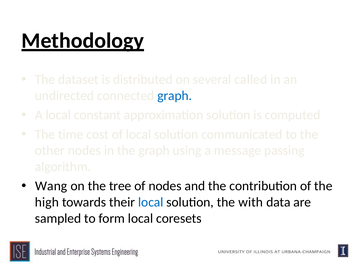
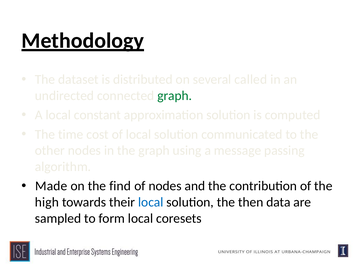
graph colour: blue -> green (175, 96)
Wang: Wang -> Made (51, 186)
tree: tree -> find (120, 186)
with: with -> then (251, 202)
